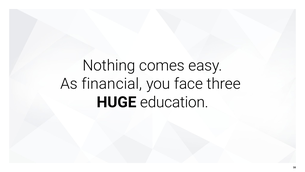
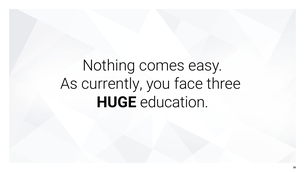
financial: financial -> currently (112, 84)
